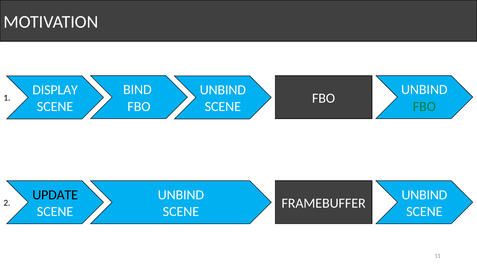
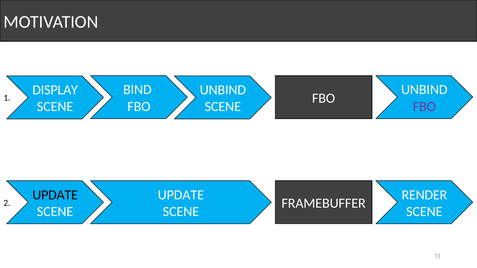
FBO colour: green -> purple (424, 107)
UNBIND: UNBIND -> UPDATE (181, 195)
UNBIND: UNBIND -> RENDER (424, 195)
